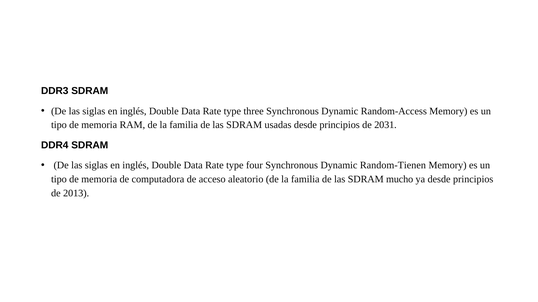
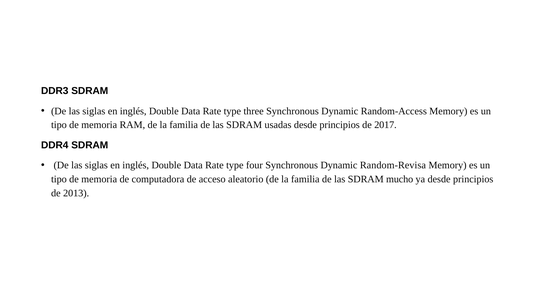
2031: 2031 -> 2017 (385, 125)
Random-Tienen: Random-Tienen -> Random-Revisa (393, 166)
